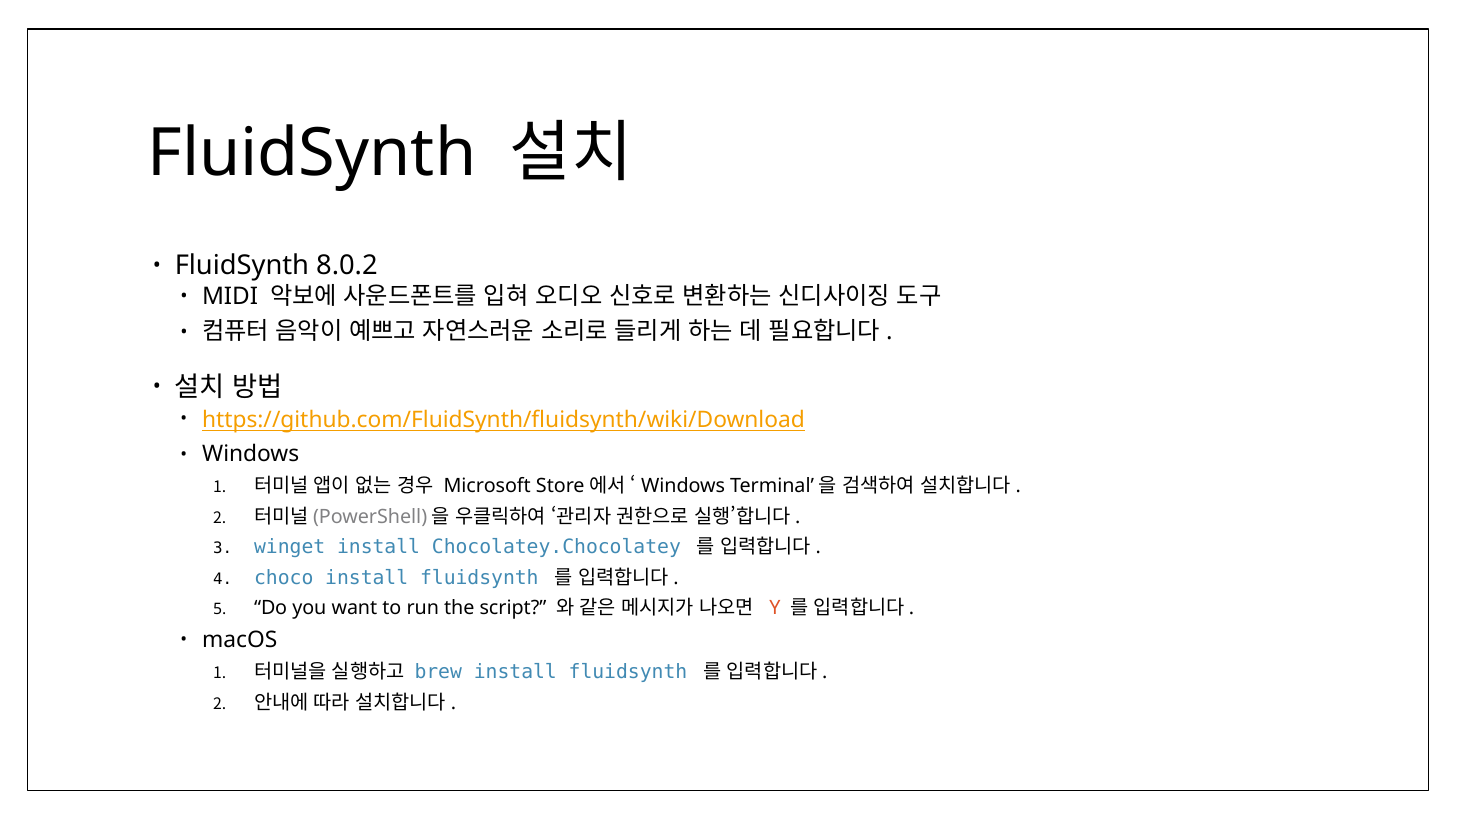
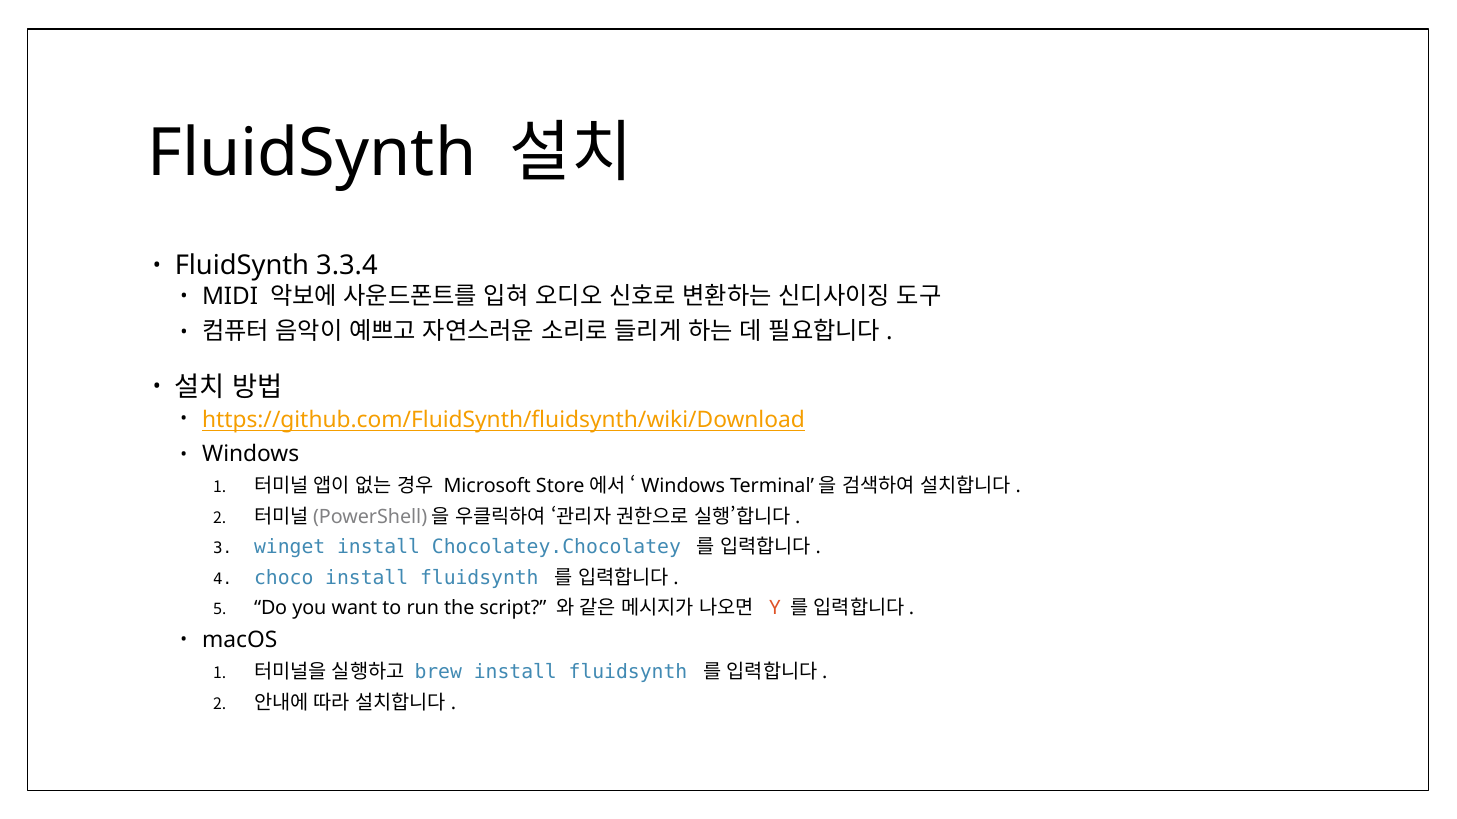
8.0.2: 8.0.2 -> 3.3.4 (347, 266)
